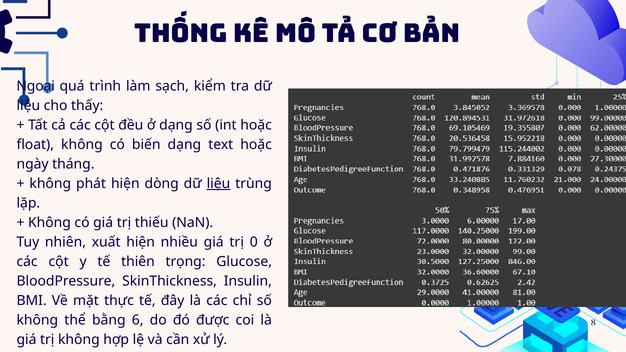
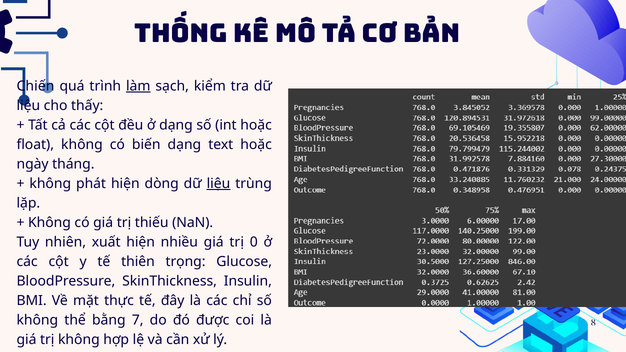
Ngoại: Ngoại -> Chiến (36, 86)
làm underline: none -> present (138, 86)
6: 6 -> 7 (138, 320)
